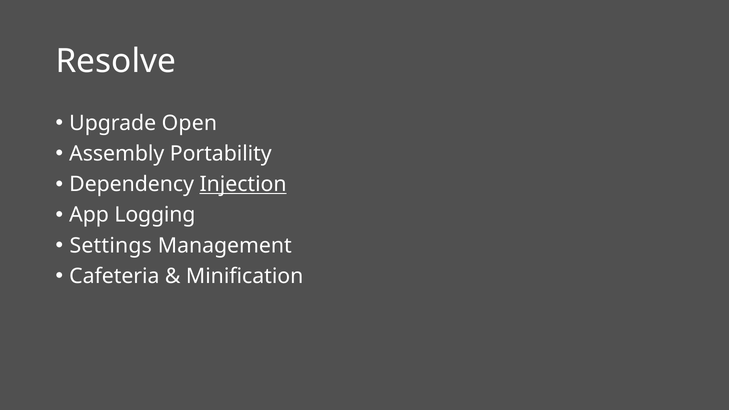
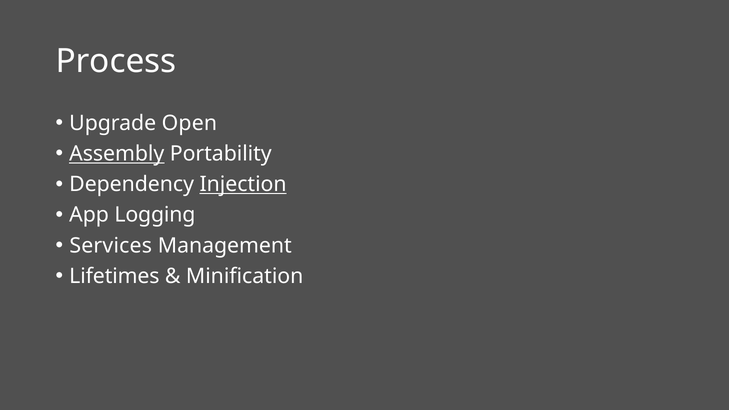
Resolve: Resolve -> Process (116, 61)
Assembly underline: none -> present (117, 154)
Settings: Settings -> Services (111, 246)
Cafeteria: Cafeteria -> Lifetimes (114, 276)
